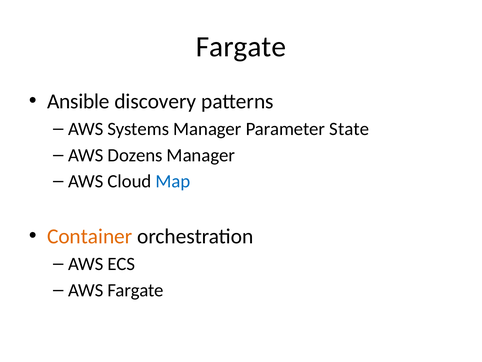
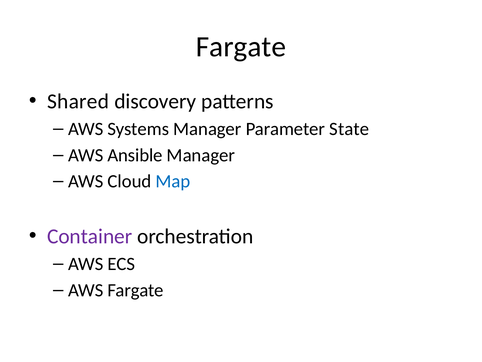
Ansible: Ansible -> Shared (78, 101)
Dozens: Dozens -> Ansible (135, 155)
Container colour: orange -> purple (90, 236)
